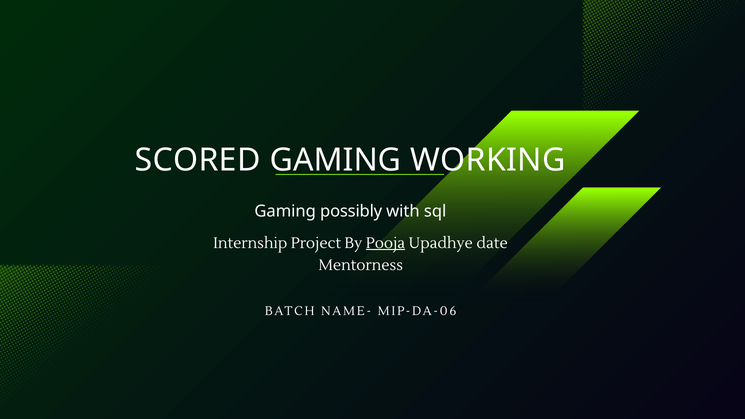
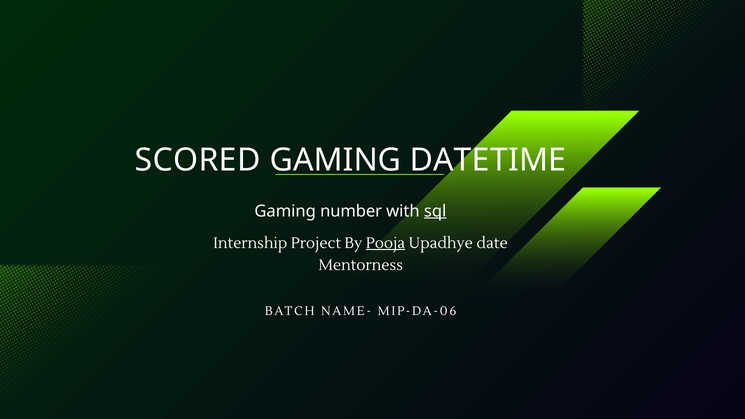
WORKING: WORKING -> DATETIME (488, 160)
possibly: possibly -> number (351, 211)
sql underline: none -> present (435, 211)
